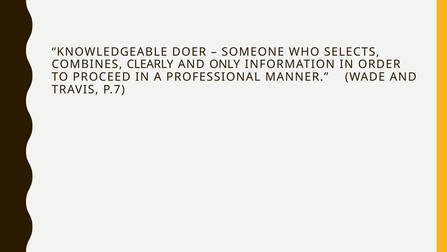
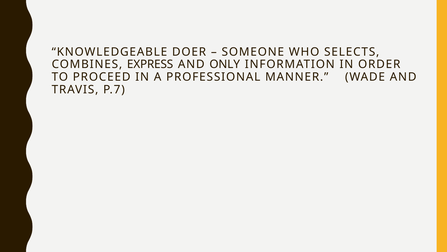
CLEARLY: CLEARLY -> EXPRESS (150, 64)
